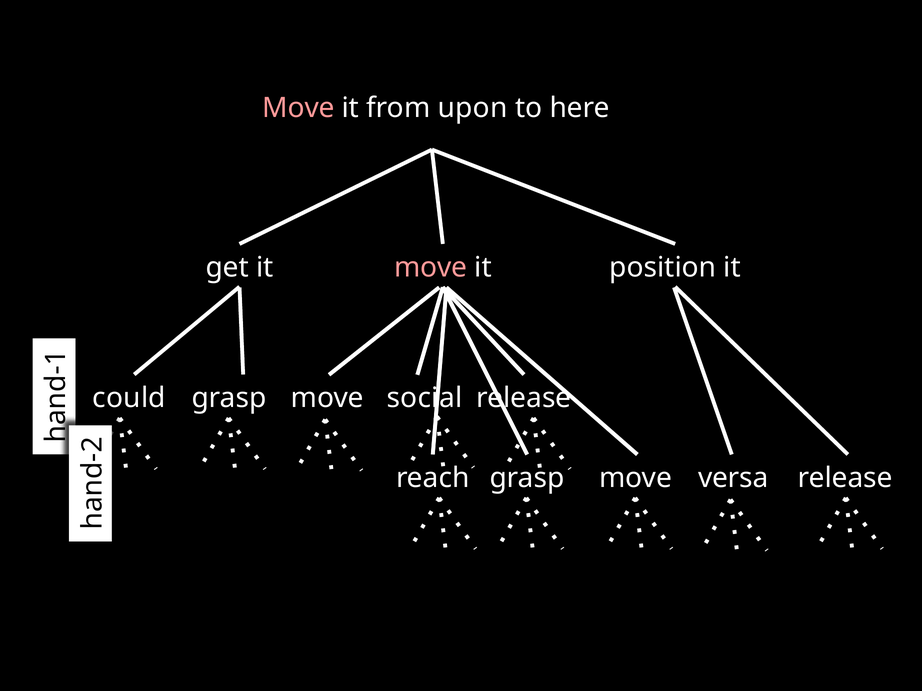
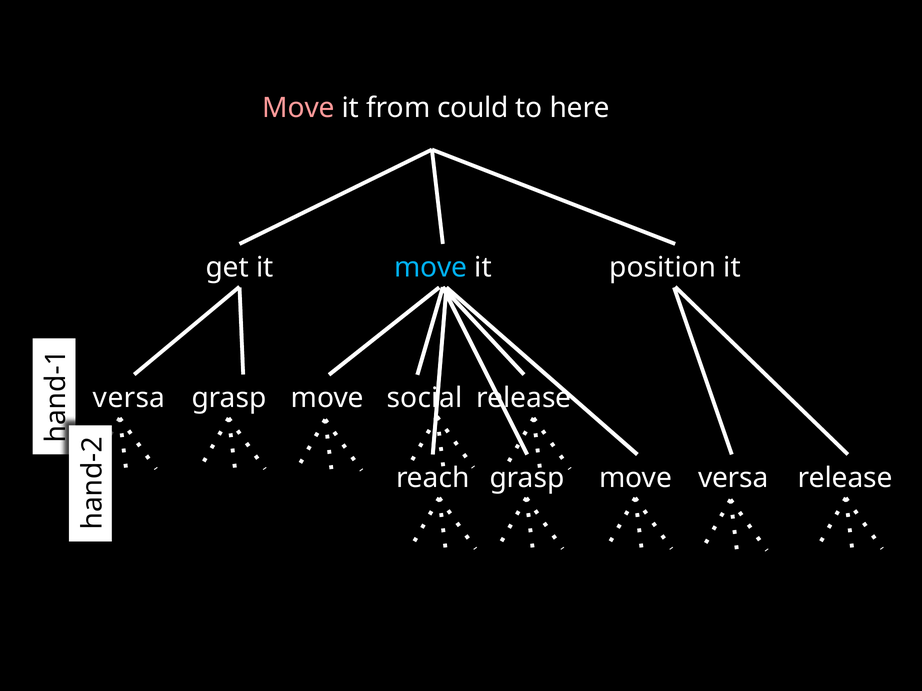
upon: upon -> could (473, 108)
move colour: pink -> light blue (431, 268)
could: could -> versa (129, 398)
